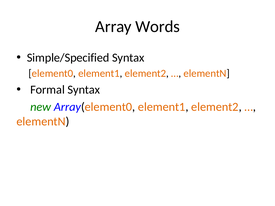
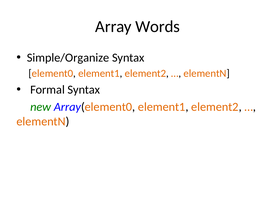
Simple/Specified: Simple/Specified -> Simple/Organize (68, 58)
